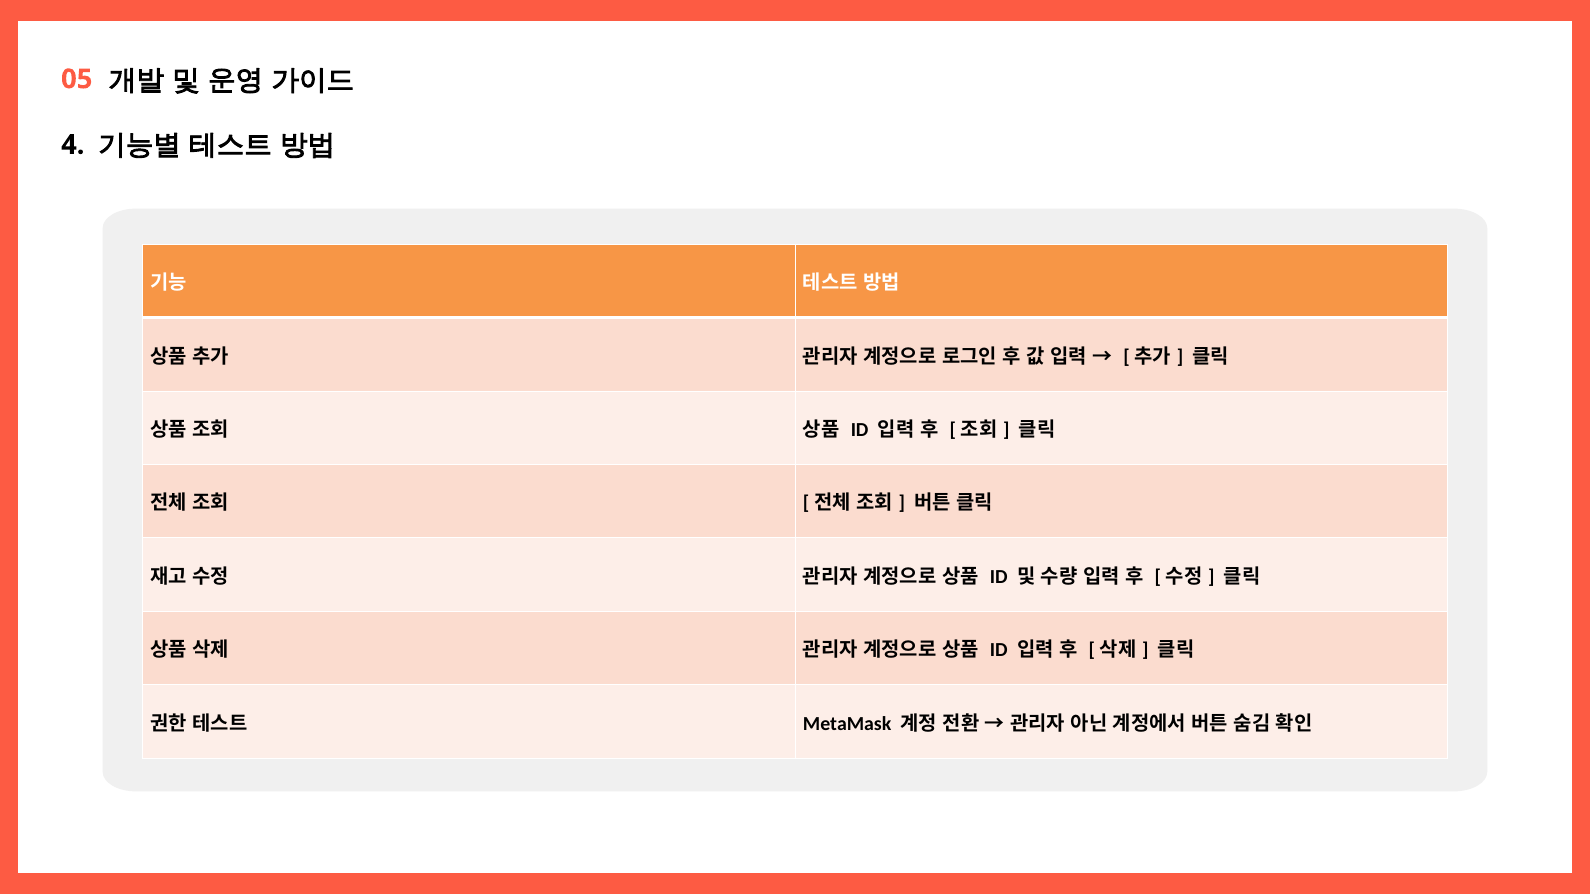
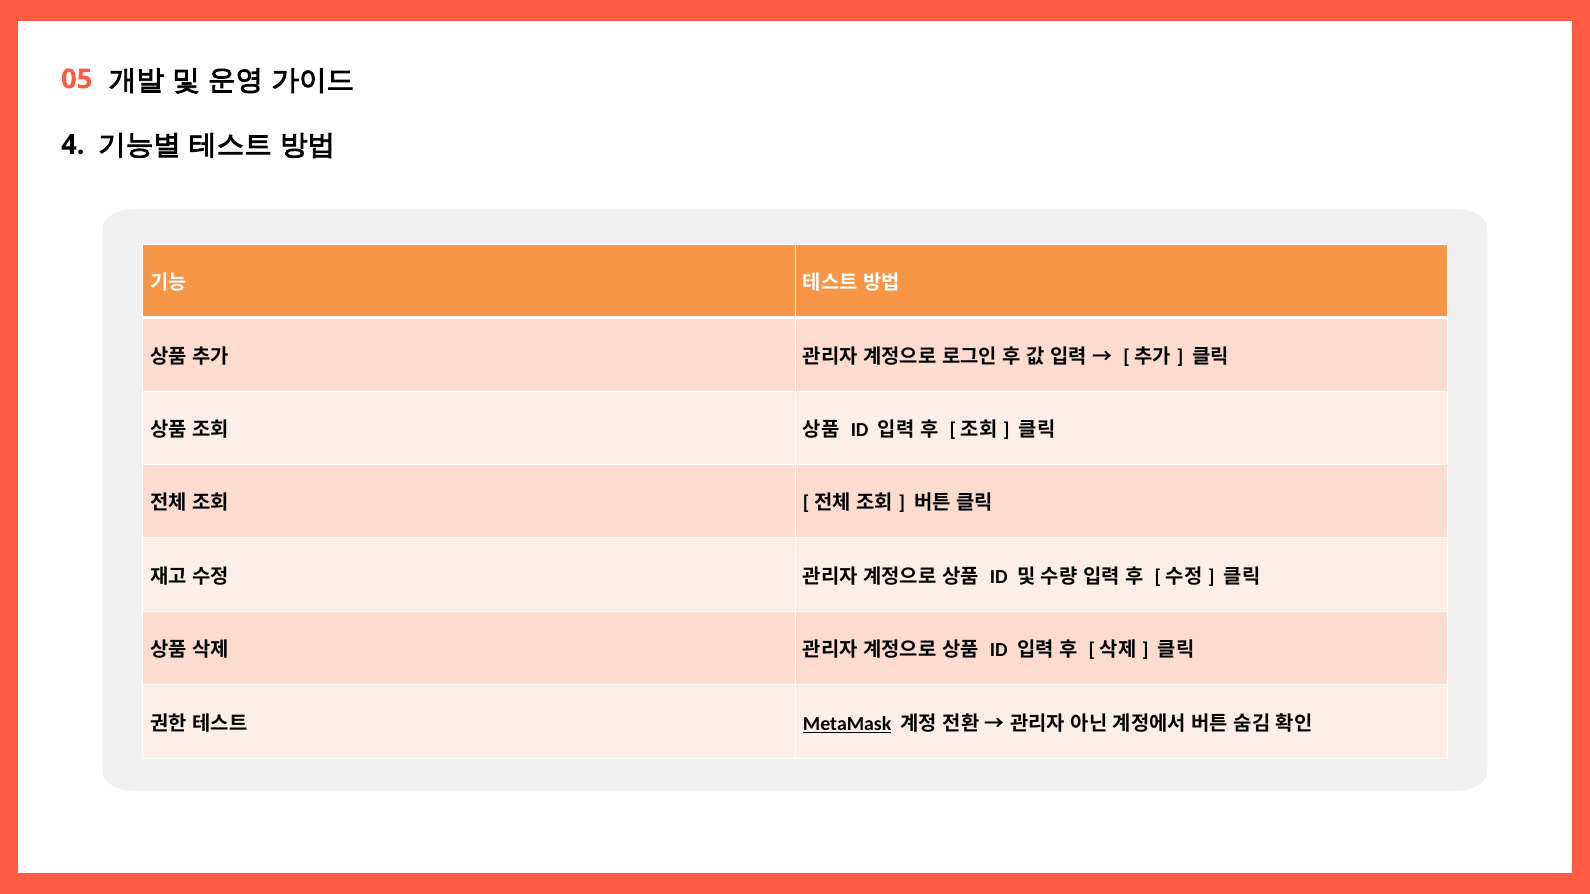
MetaMask underline: none -> present (847, 724)
